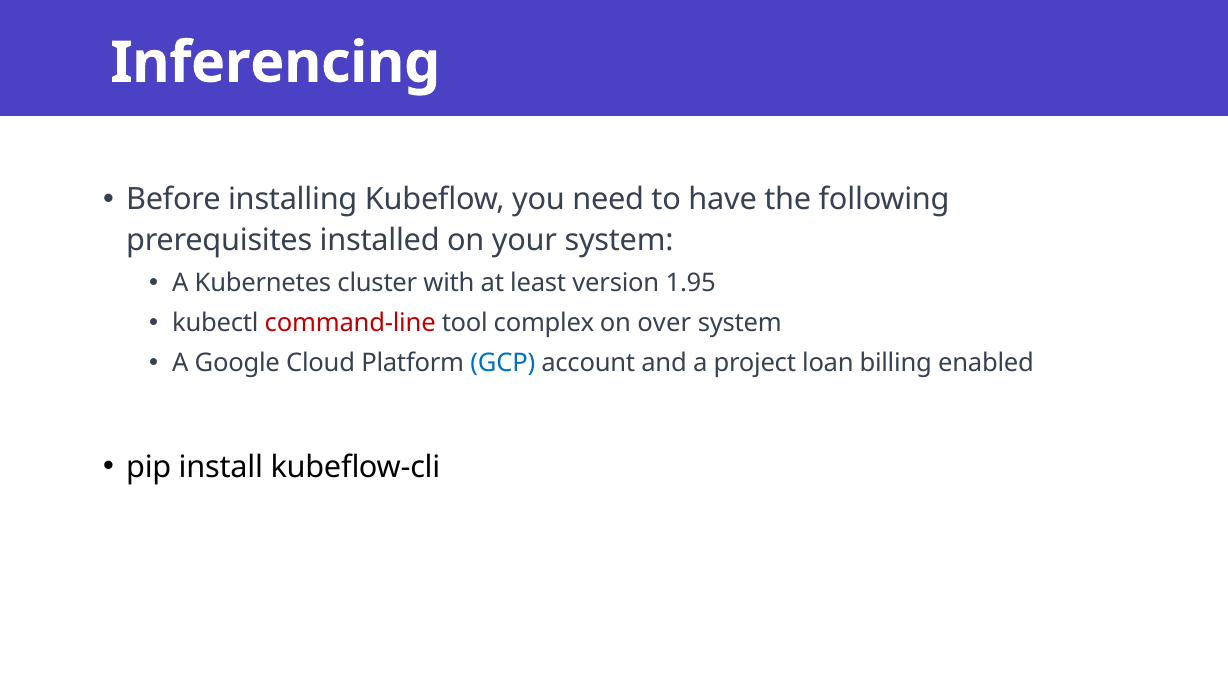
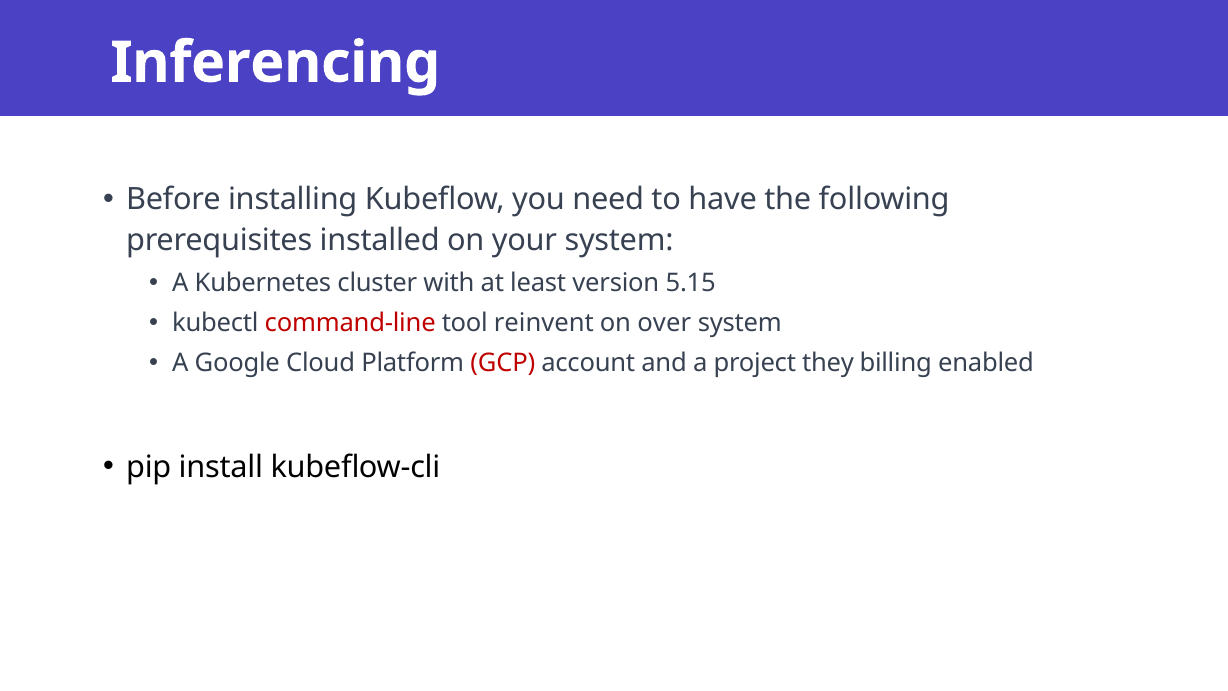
1.95: 1.95 -> 5.15 (691, 283)
complex: complex -> reinvent (544, 323)
GCP colour: blue -> red (503, 363)
loan: loan -> they (828, 363)
